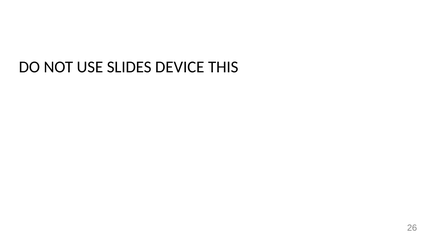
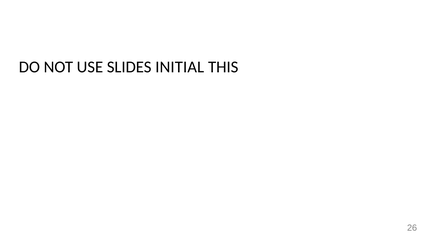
DEVICE: DEVICE -> INITIAL (180, 67)
